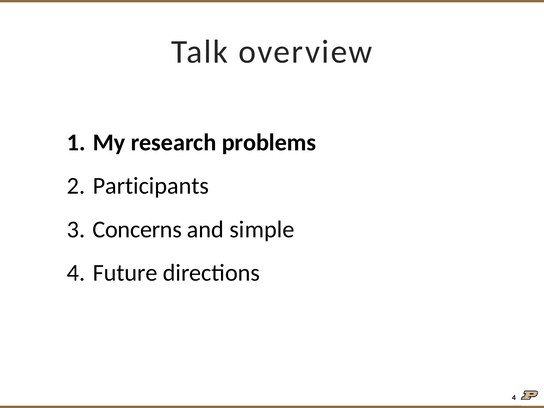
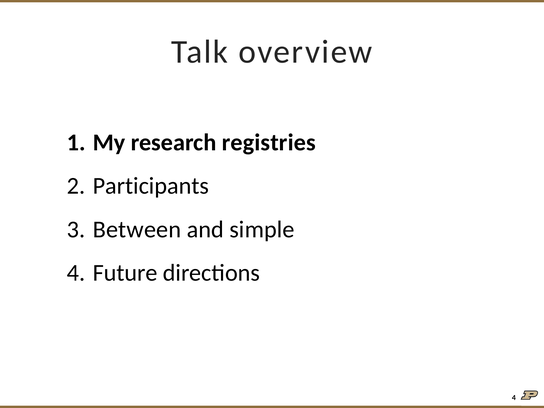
problems: problems -> registries (269, 142)
Concerns: Concerns -> Between (137, 229)
